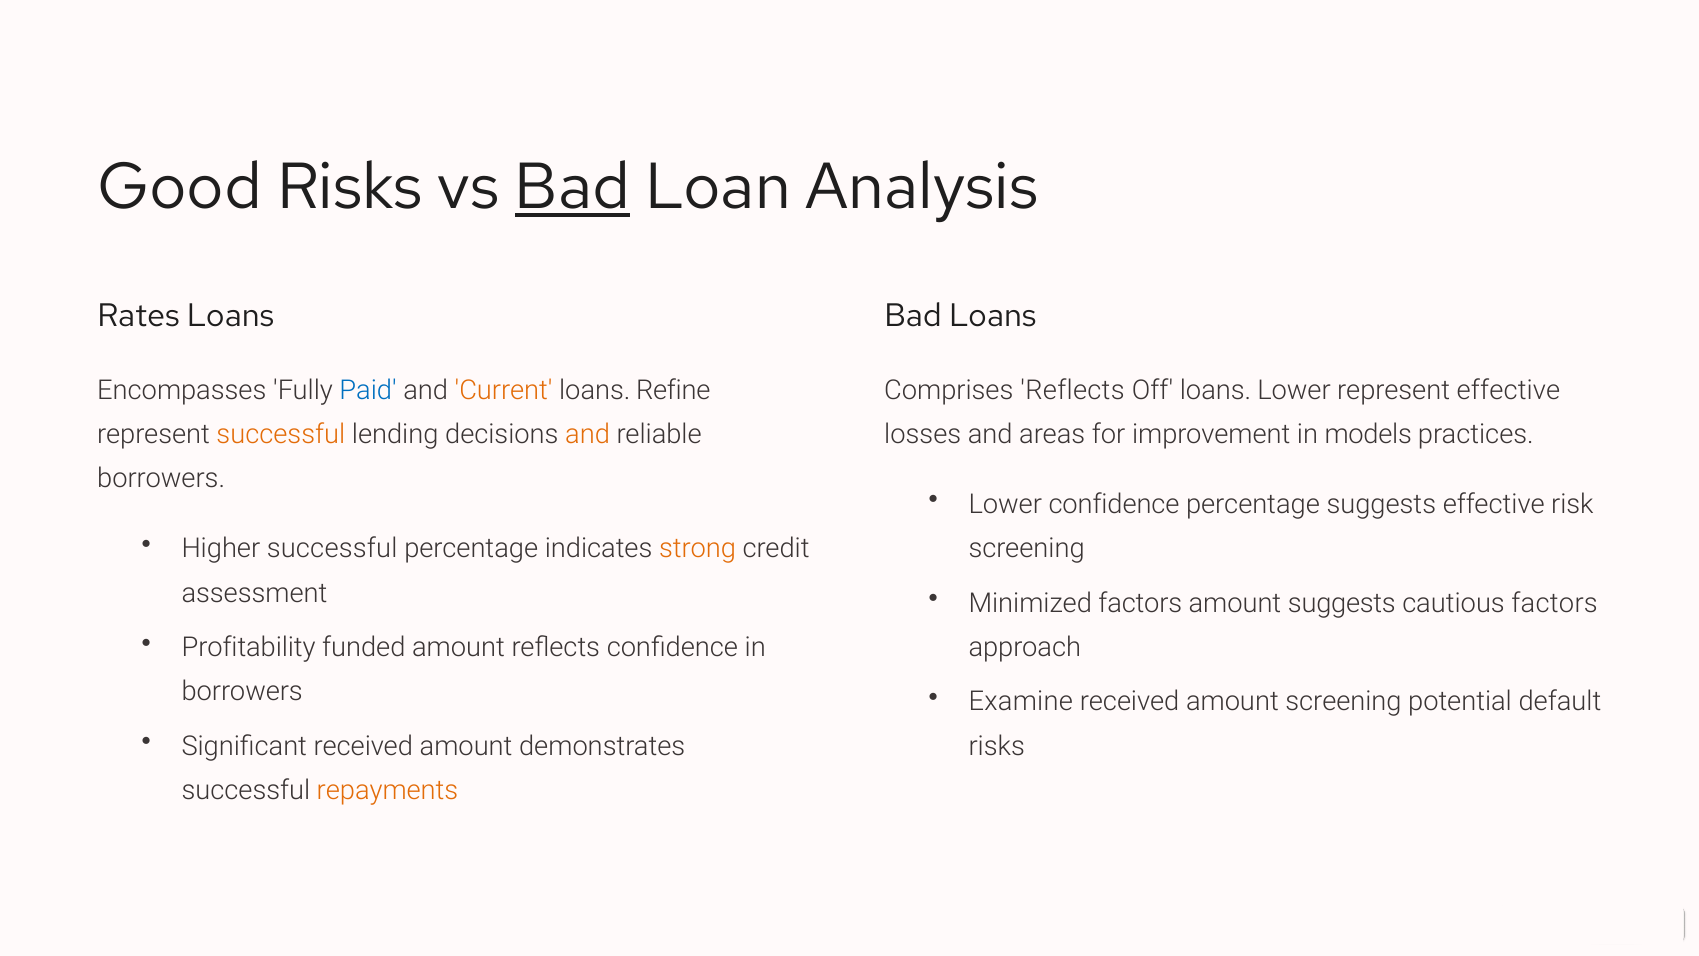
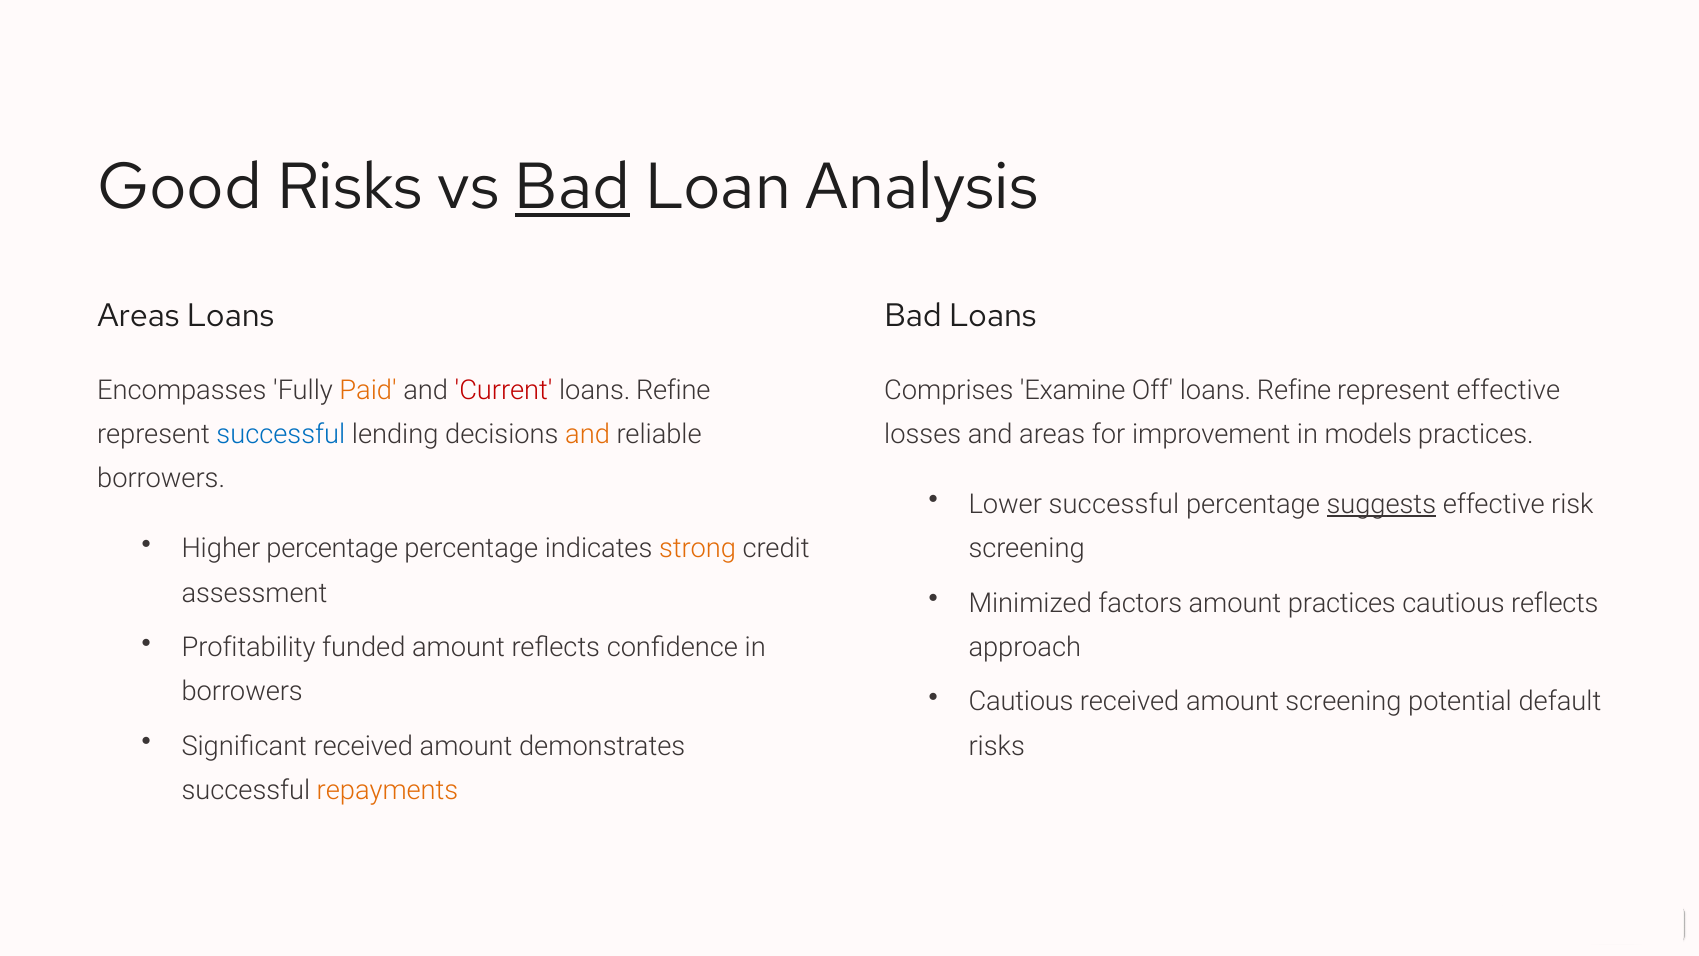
Rates: Rates -> Areas (138, 315)
Paid colour: blue -> orange (368, 390)
Current colour: orange -> red (504, 390)
Comprises Reflects: Reflects -> Examine (1073, 390)
Off loans Lower: Lower -> Refine (1294, 390)
successful colour: orange -> blue (281, 434)
Lower confidence: confidence -> successful (1114, 504)
suggests underline: none -> present (1381, 504)
Higher successful: successful -> percentage (332, 549)
amount suggests: suggests -> practices (1342, 603)
cautious factors: factors -> reflects (1555, 603)
Examine: Examine -> Cautious (1021, 702)
